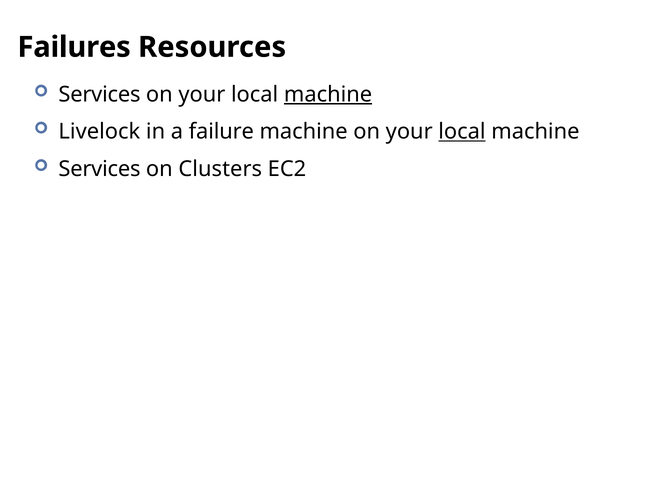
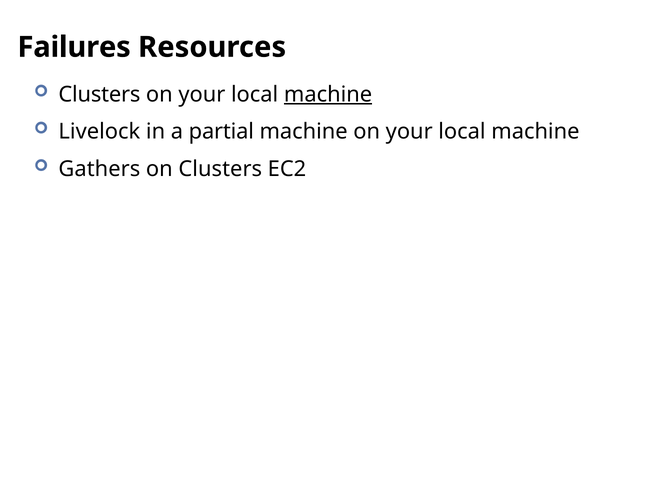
Services: Services -> Clusters (99, 94)
failure: failure -> partial (221, 132)
local underline: present -> none (462, 132)
Services: Services -> Gathers (99, 169)
